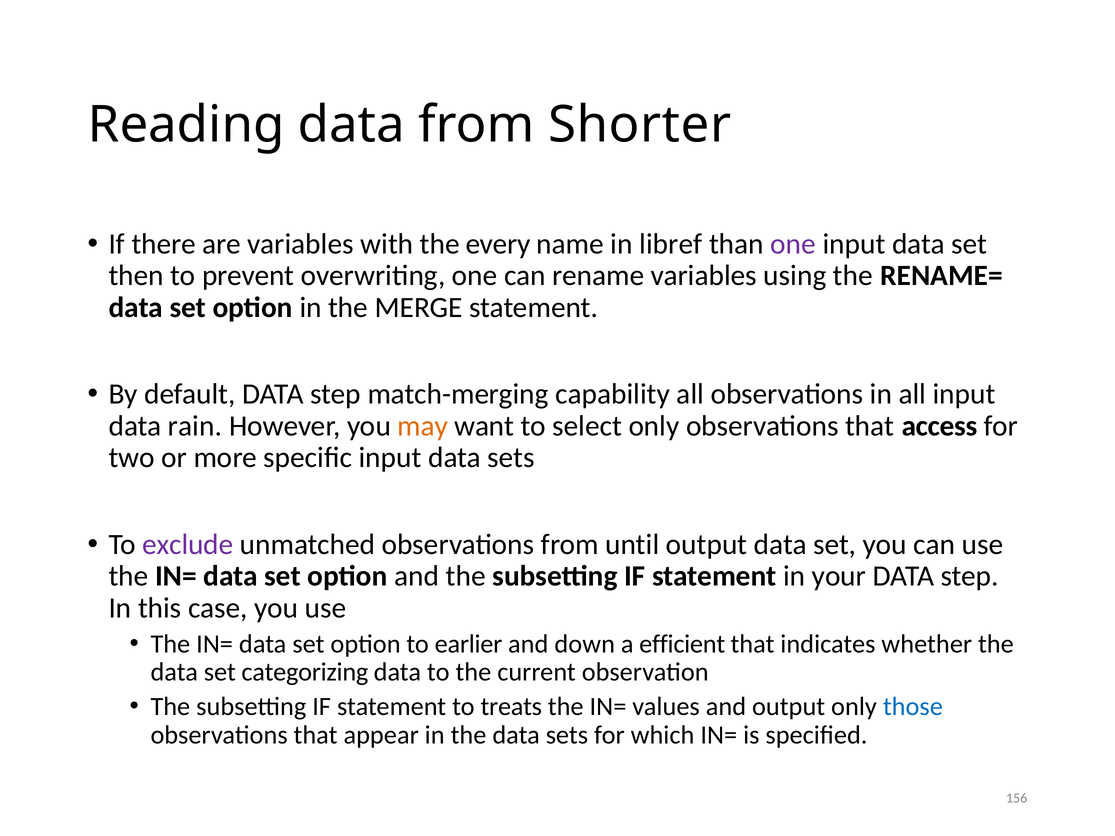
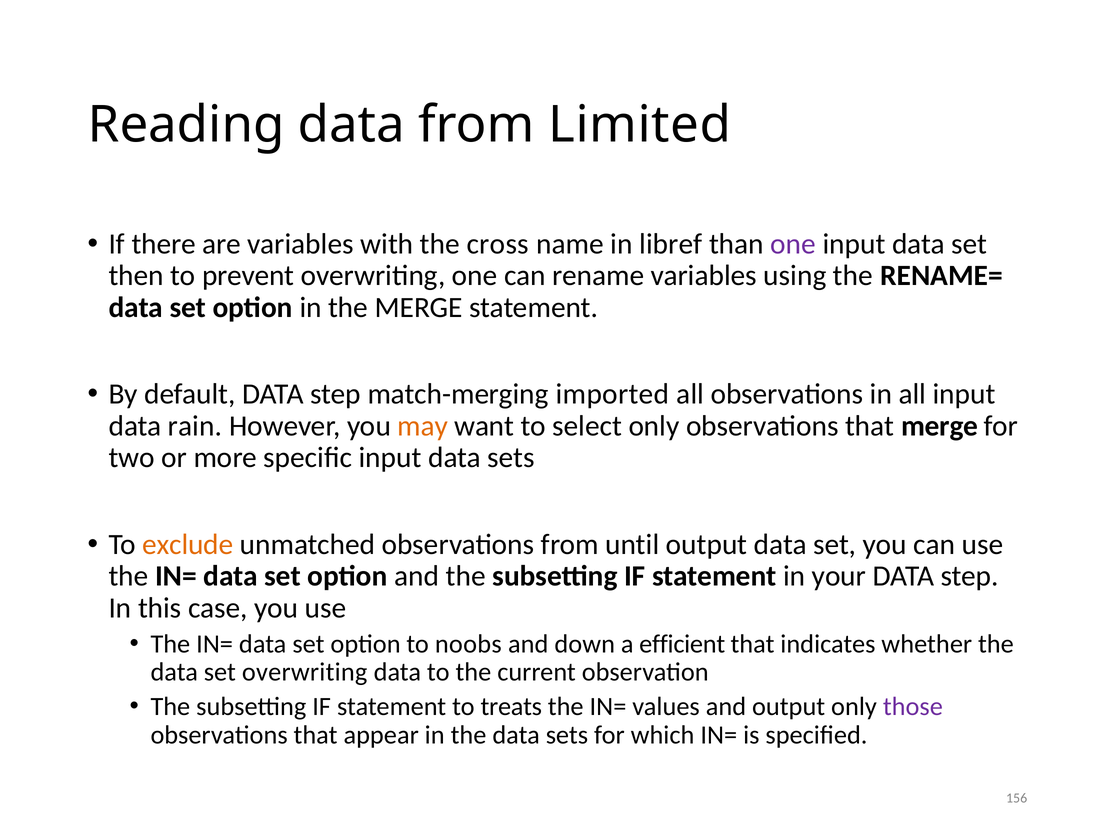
Shorter: Shorter -> Limited (640, 125)
every: every -> cross (498, 244)
capability: capability -> imported (612, 394)
that access: access -> merge (940, 426)
exclude colour: purple -> orange (188, 545)
earlier: earlier -> noobs (468, 644)
set categorizing: categorizing -> overwriting (305, 673)
those colour: blue -> purple (913, 707)
